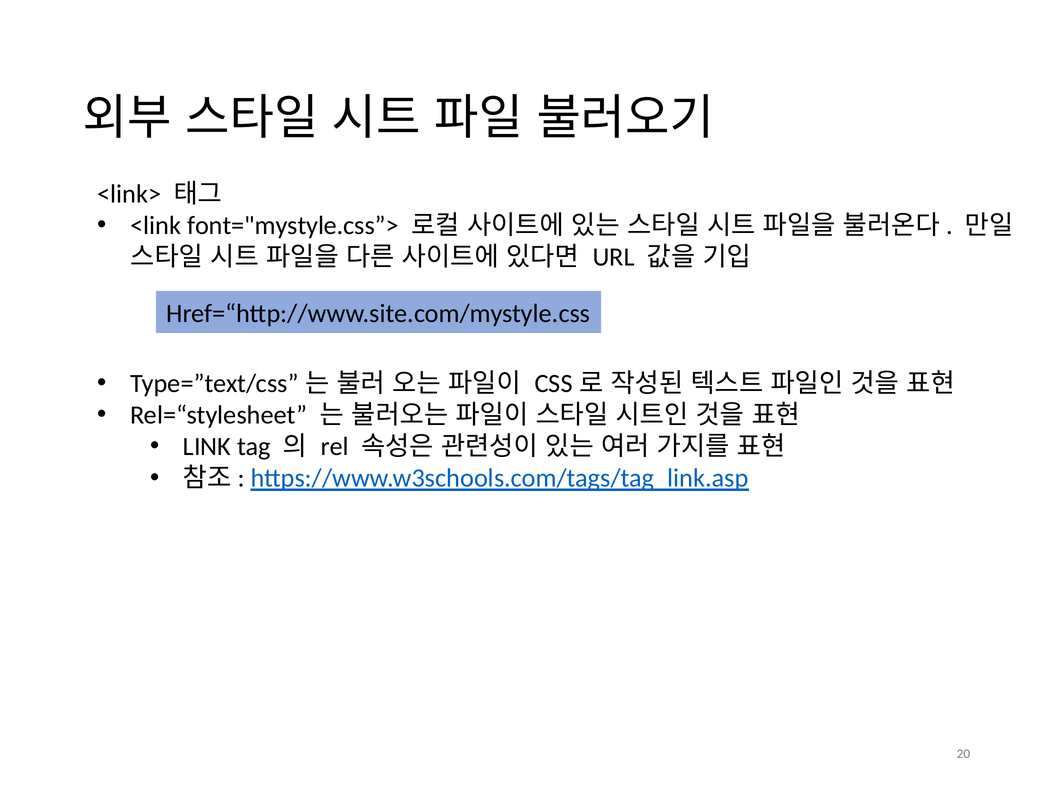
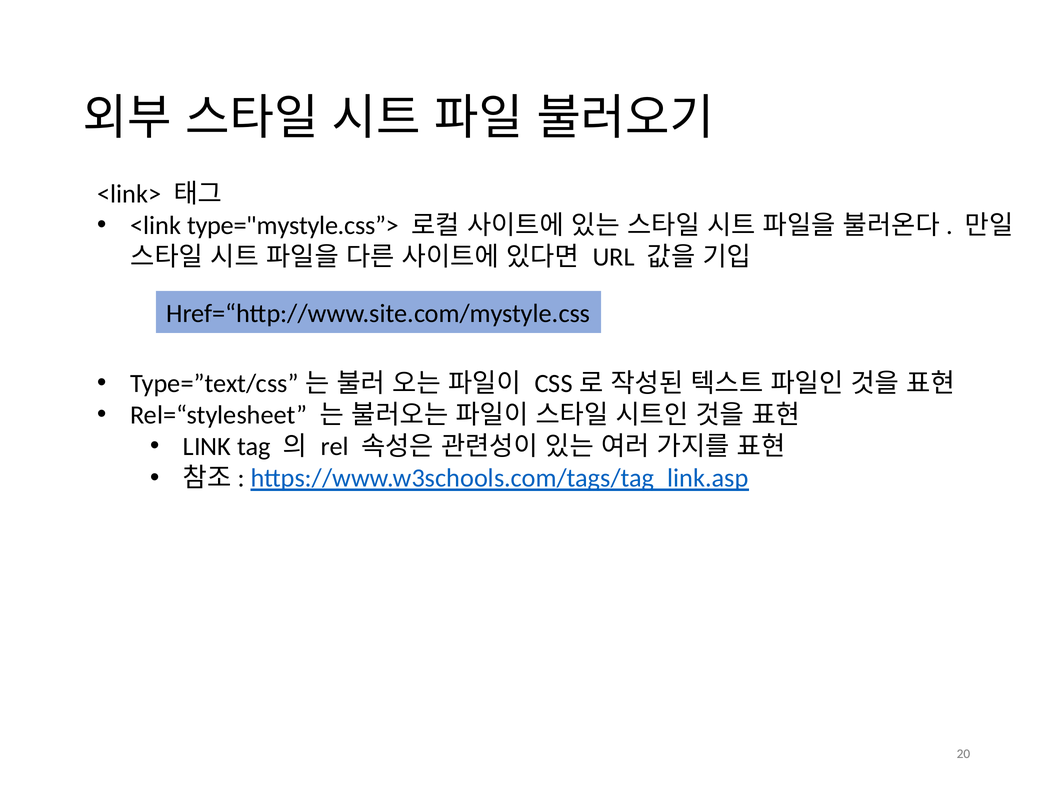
font="mystyle.css”>: font="mystyle.css”> -> type="mystyle.css”> (293, 225)
